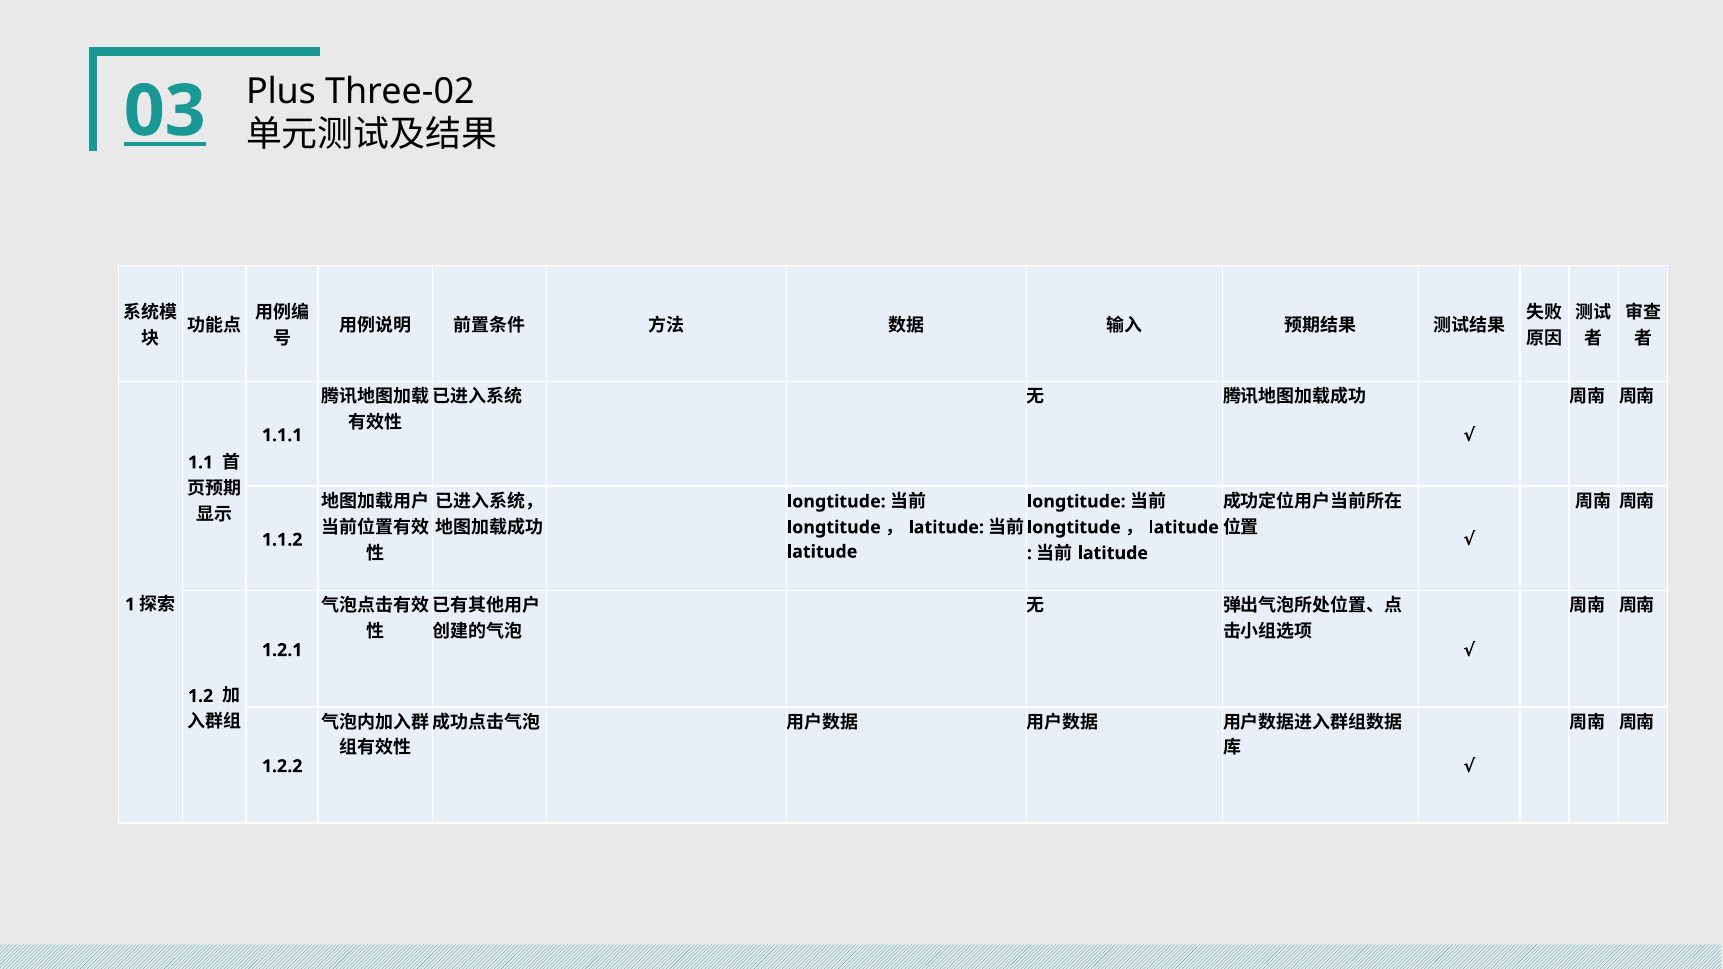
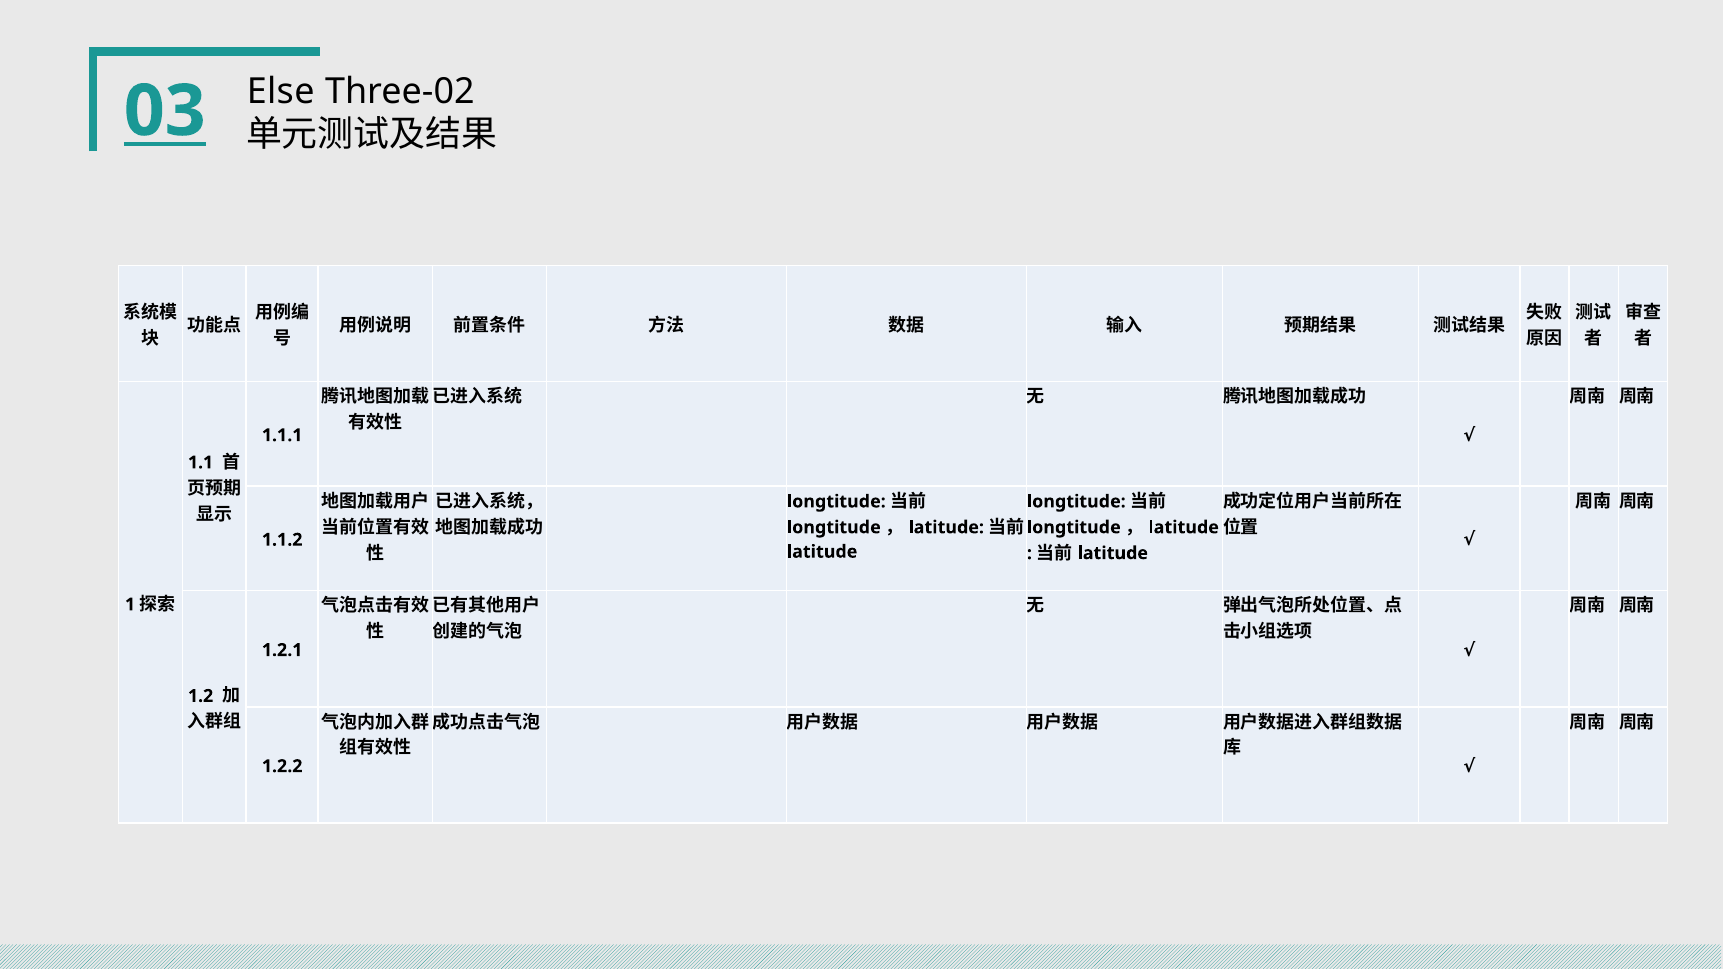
Plus: Plus -> Else (281, 92)
